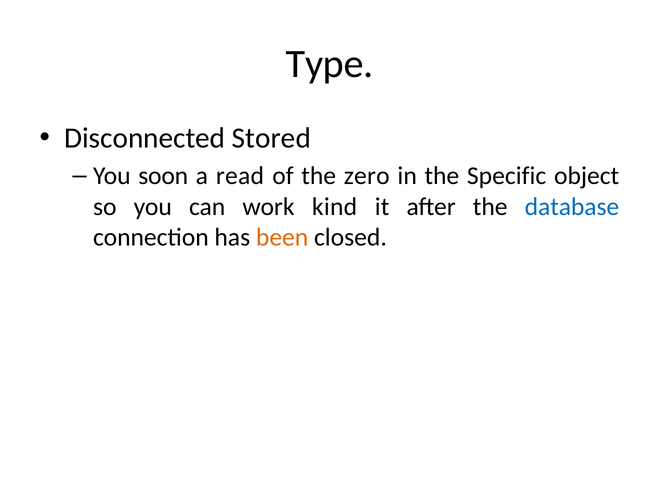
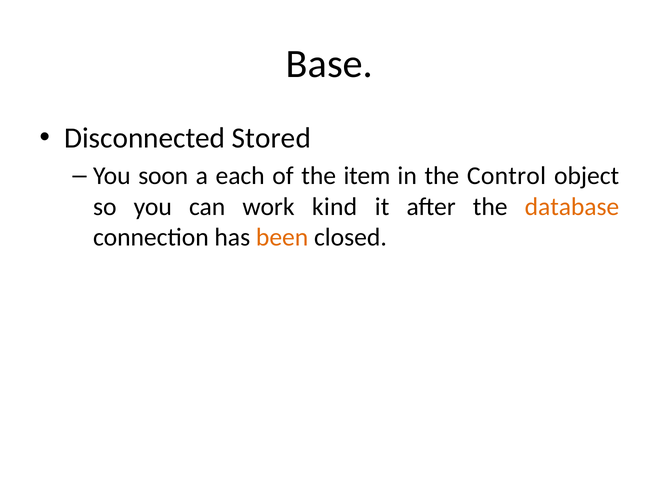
Type: Type -> Base (329, 64)
read: read -> each (240, 176)
zero: zero -> item (367, 176)
Specific: Specific -> Control (506, 176)
database colour: blue -> orange (572, 207)
